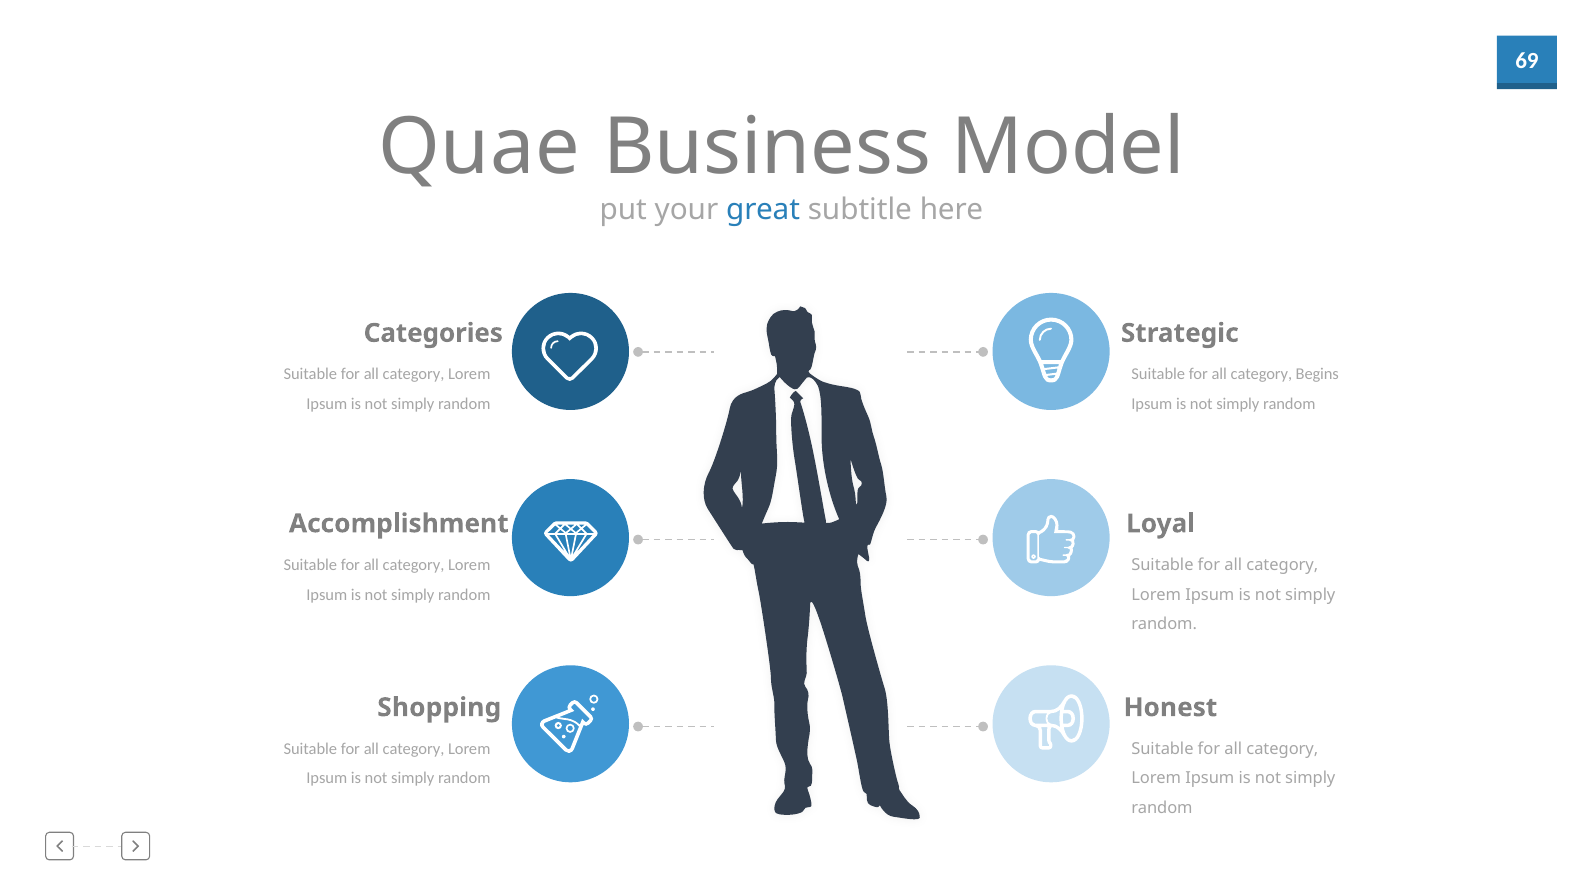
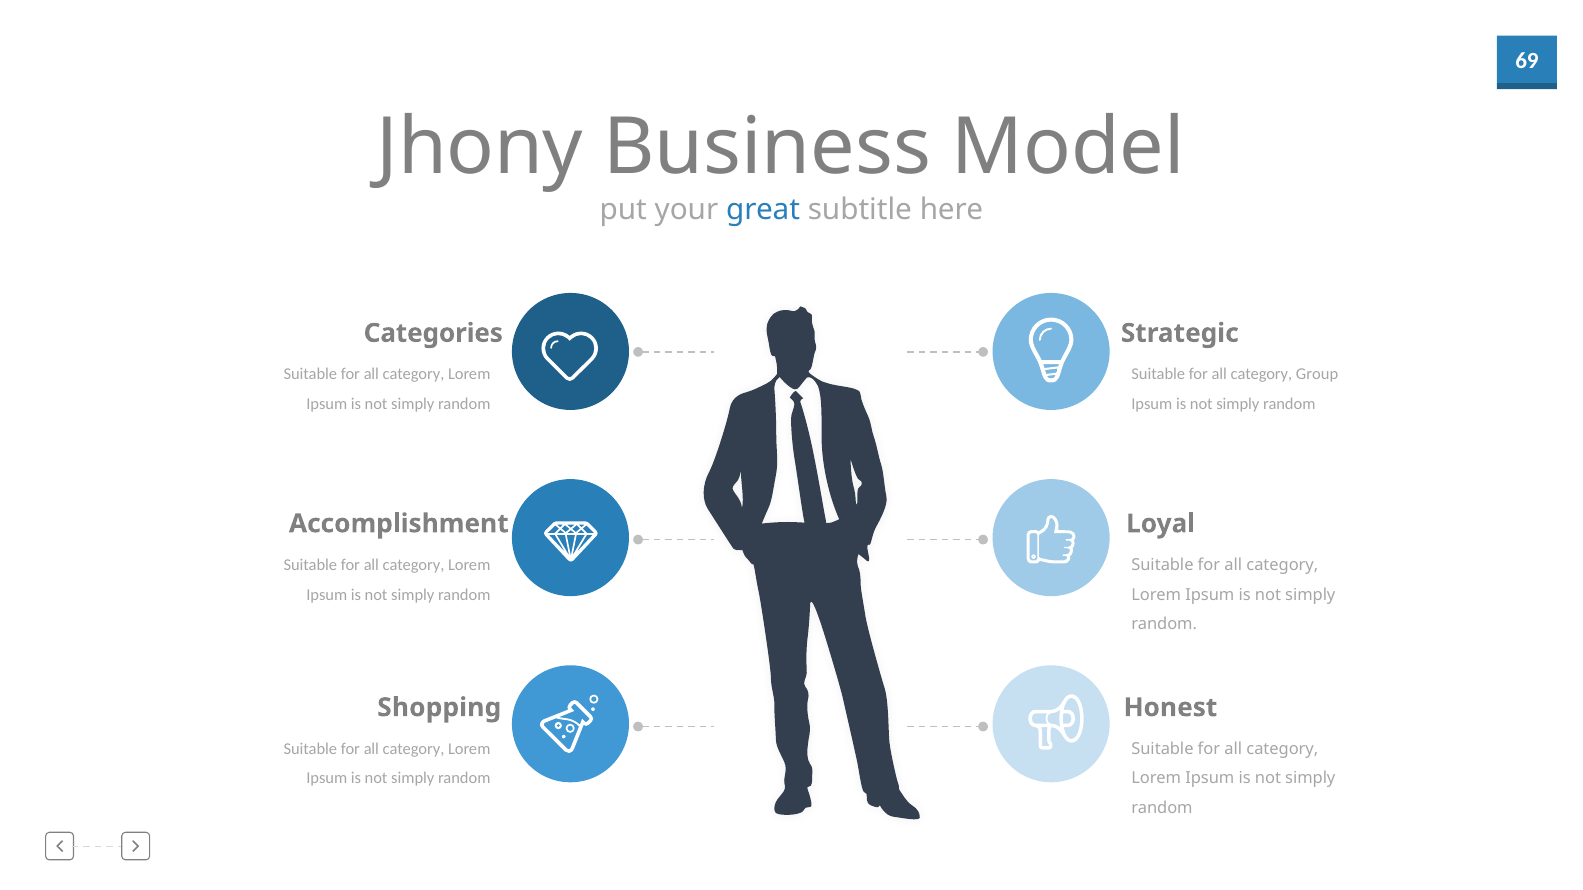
Quae: Quae -> Jhony (480, 147)
Begins: Begins -> Group (1317, 375)
